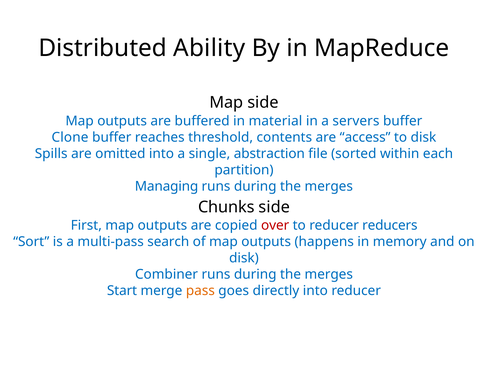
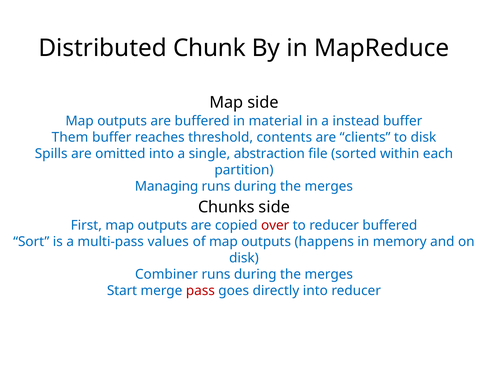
Ability: Ability -> Chunk (209, 48)
servers: servers -> instead (356, 121)
Clone: Clone -> Them (70, 137)
access: access -> clients (365, 137)
reducer reducers: reducers -> buffered (390, 226)
search: search -> values (168, 242)
pass colour: orange -> red (200, 291)
